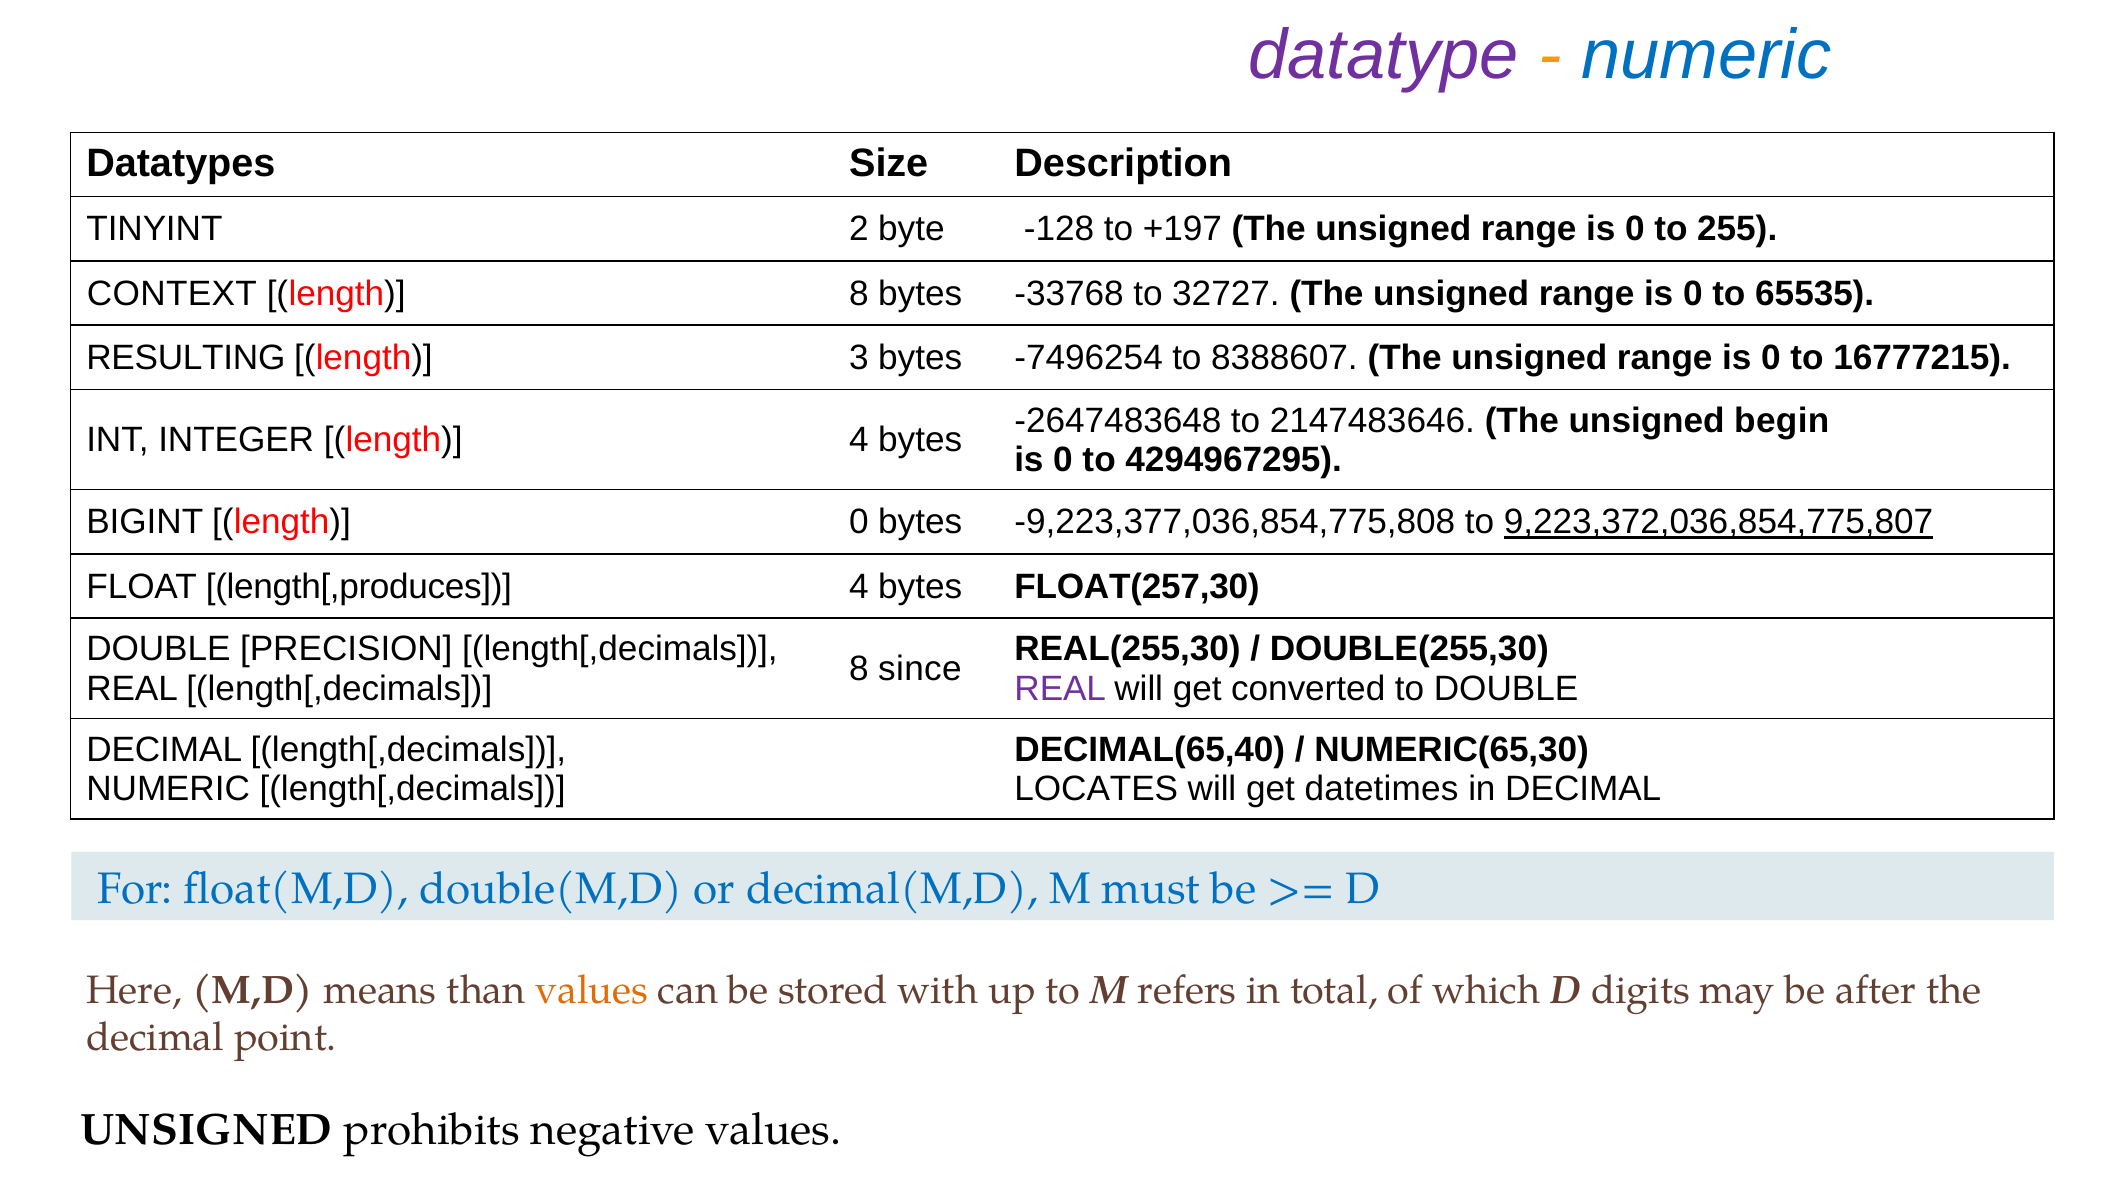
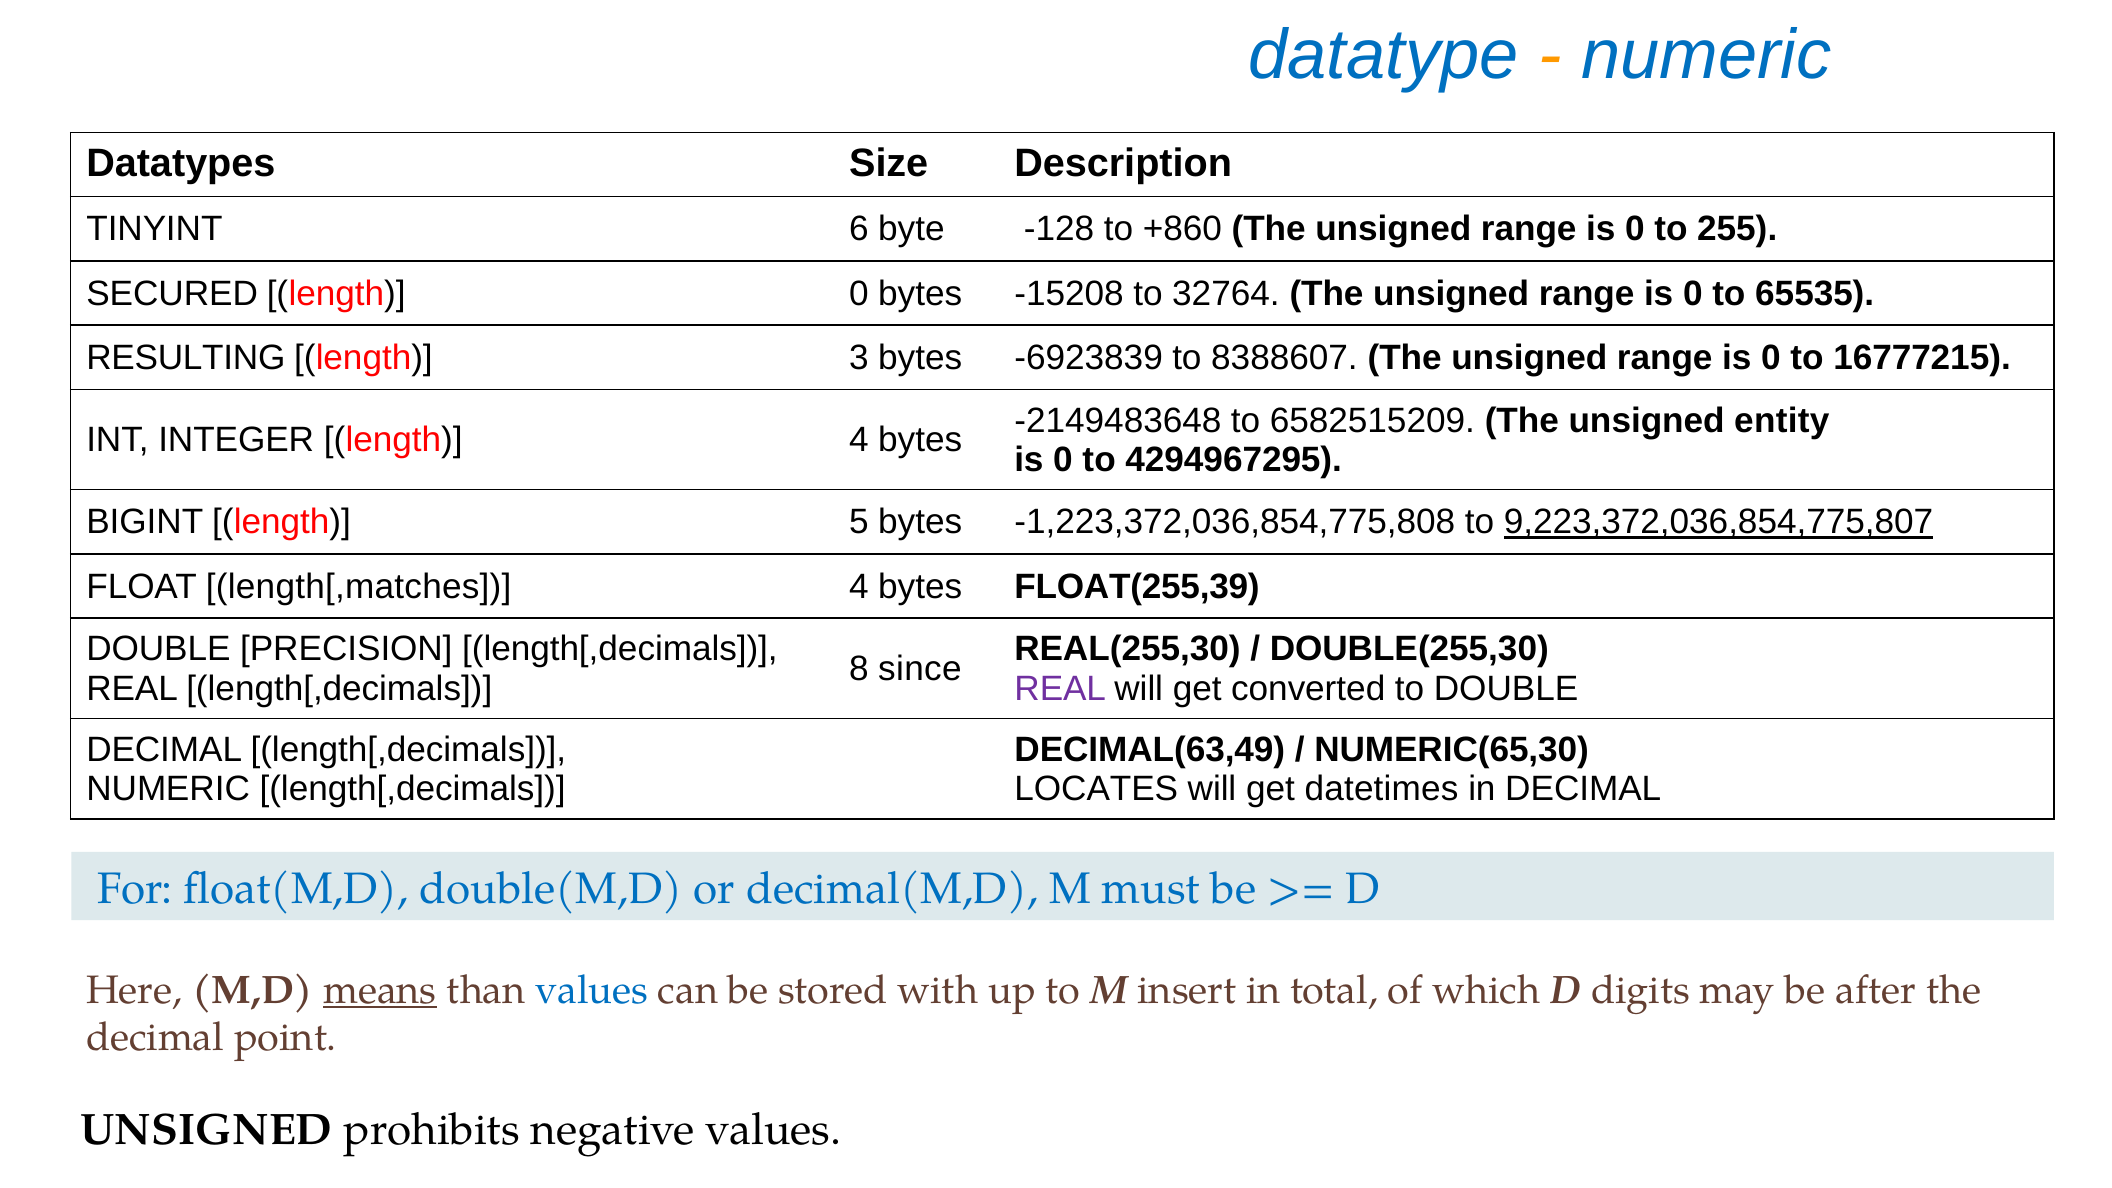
datatype colour: purple -> blue (1384, 55)
2: 2 -> 6 (859, 229)
+197: +197 -> +860 (1182, 229)
CONTEXT: CONTEXT -> SECURED (172, 294)
length 8: 8 -> 0 (859, 294)
-33768: -33768 -> -15208 (1069, 294)
32727: 32727 -> 32764 (1226, 294)
-7496254: -7496254 -> -6923839 (1089, 358)
-2647483648: -2647483648 -> -2149483648 (1118, 420)
2147483646: 2147483646 -> 6582515209 (1372, 420)
begin: begin -> entity (1782, 420)
length 0: 0 -> 5 (859, 522)
-9,223,377,036,854,775,808: -9,223,377,036,854,775,808 -> -1,223,372,036,854,775,808 (1235, 522)
length[,produces: length[,produces -> length[,matches (359, 587)
FLOAT(257,30: FLOAT(257,30 -> FLOAT(255,39 (1137, 587)
DECIMAL(65,40: DECIMAL(65,40 -> DECIMAL(63,49 (1150, 750)
means underline: none -> present (380, 990)
values colour: orange -> blue (592, 990)
refers: refers -> insert (1187, 990)
